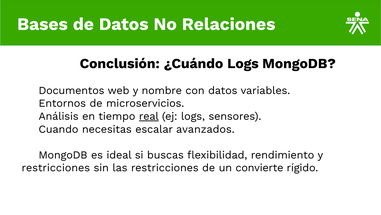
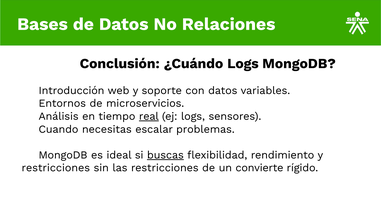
Documentos: Documentos -> Introducción (71, 90)
nombre: nombre -> soporte (162, 90)
avanzados: avanzados -> problemas (205, 129)
buscas underline: none -> present (165, 155)
